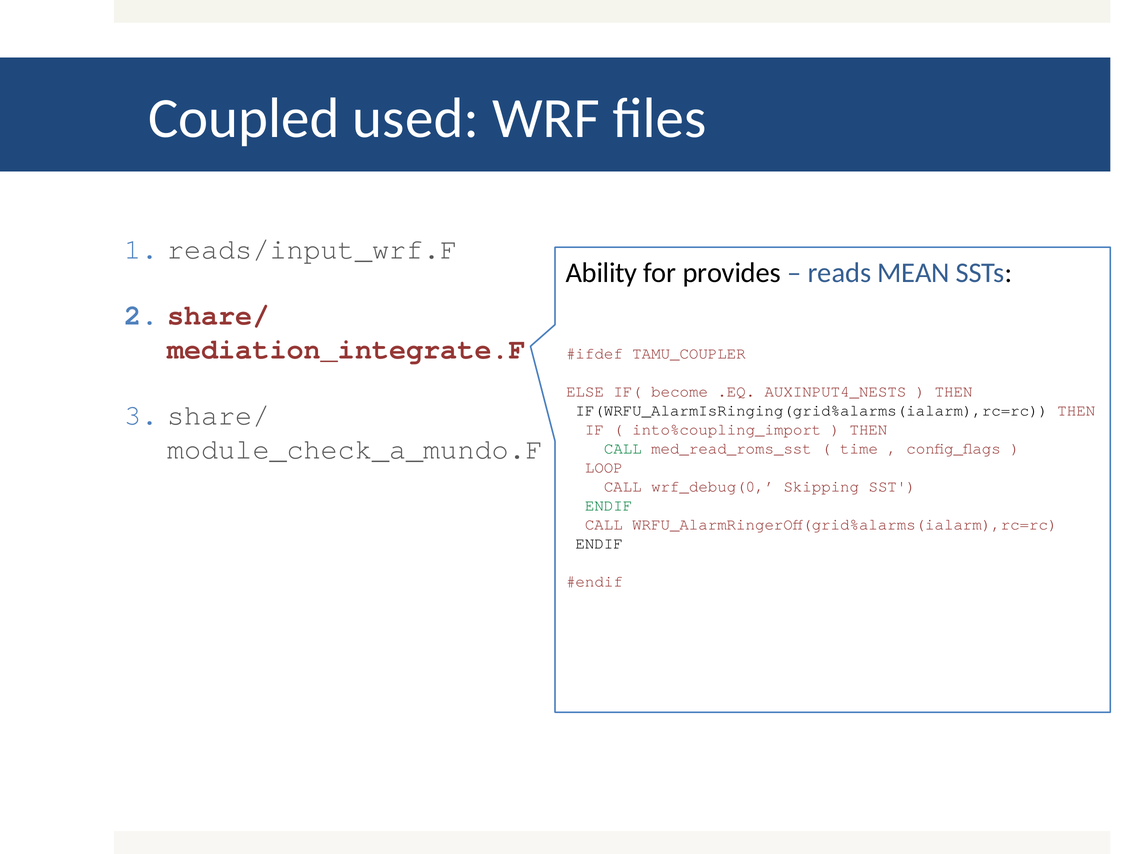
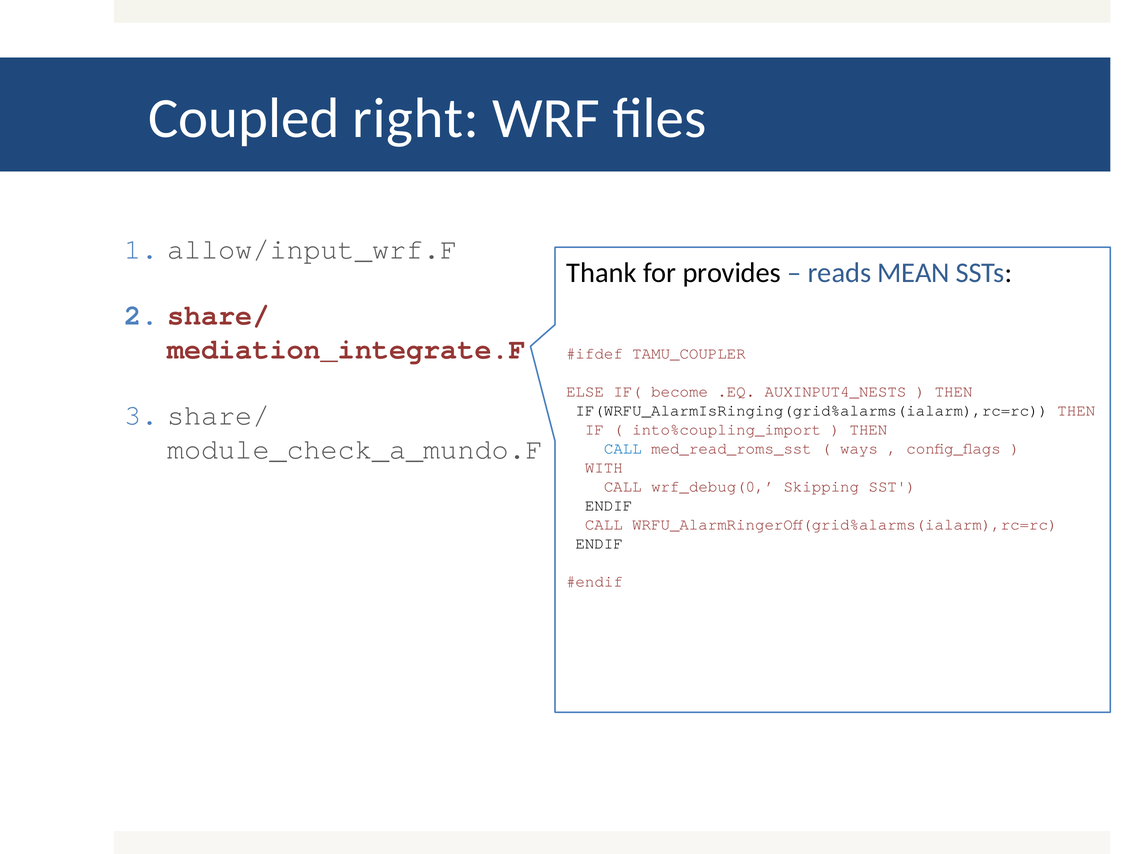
used: used -> right (416, 118)
reads/input_wrf.F: reads/input_wrf.F -> allow/input_wrf.F (312, 249)
Ability: Ability -> Thank (601, 273)
CALL colour: green -> blue (623, 449)
time: time -> ways (859, 449)
LOOP: LOOP -> WITH (604, 468)
ENDIF colour: green -> black (609, 506)
